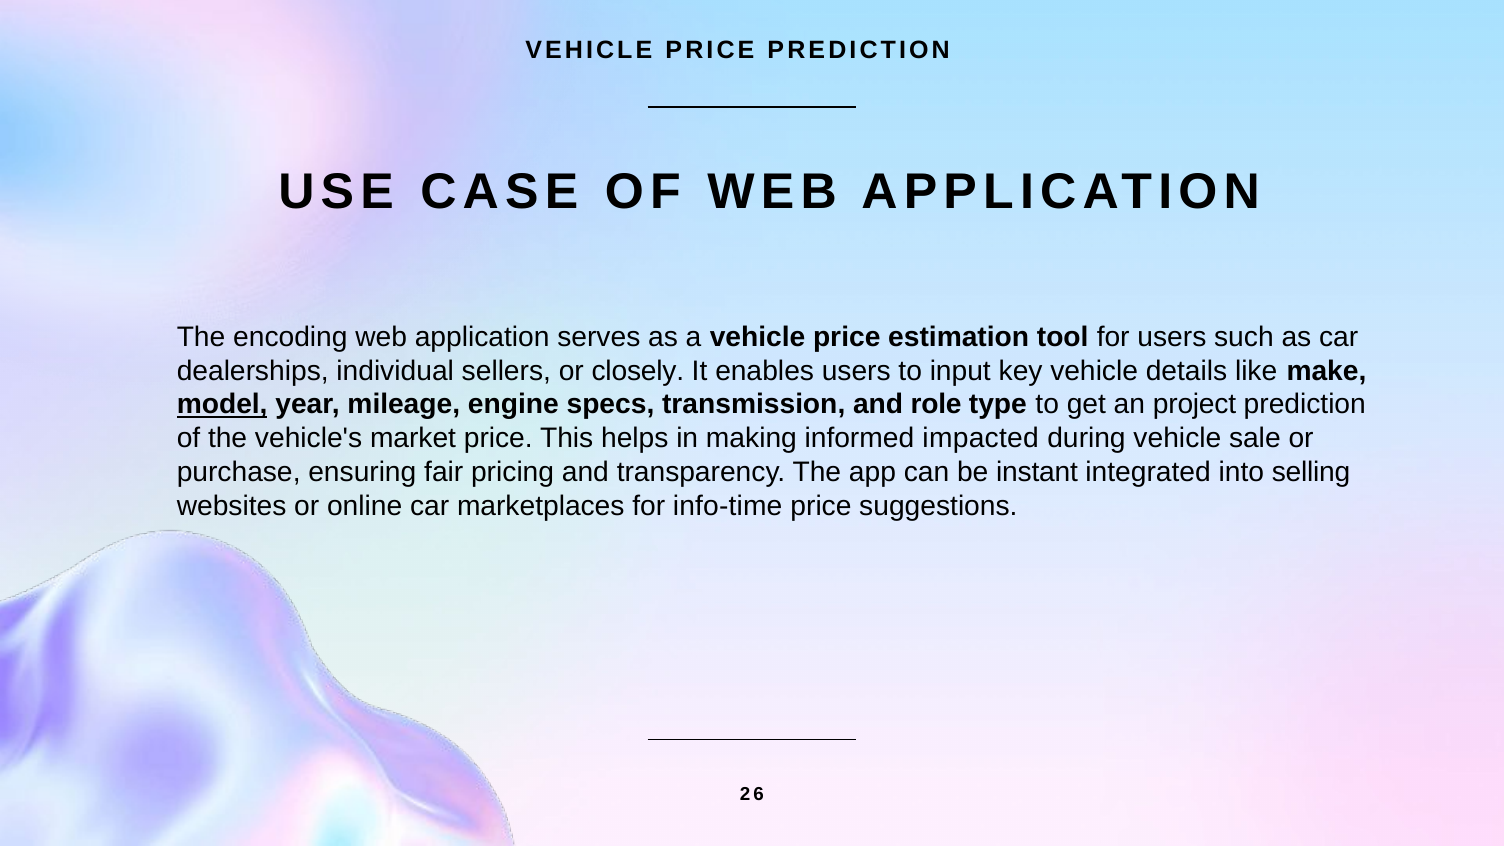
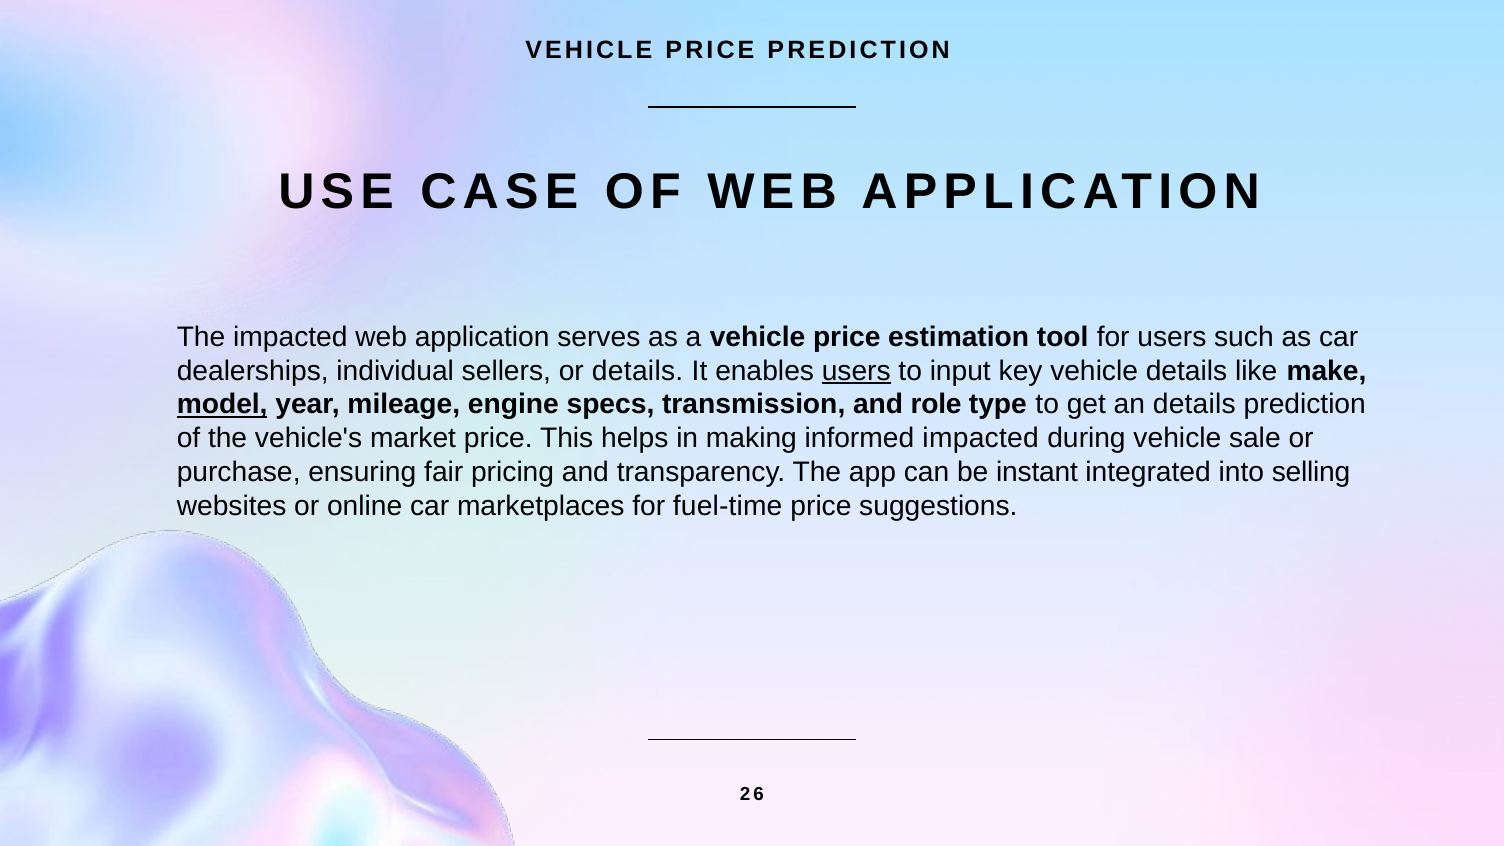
The encoding: encoding -> impacted (290, 337)
or closely: closely -> details (638, 371)
users underline: none -> present (856, 371)
an project: project -> details (1194, 405)
info-time: info-time -> fuel-time (728, 506)
